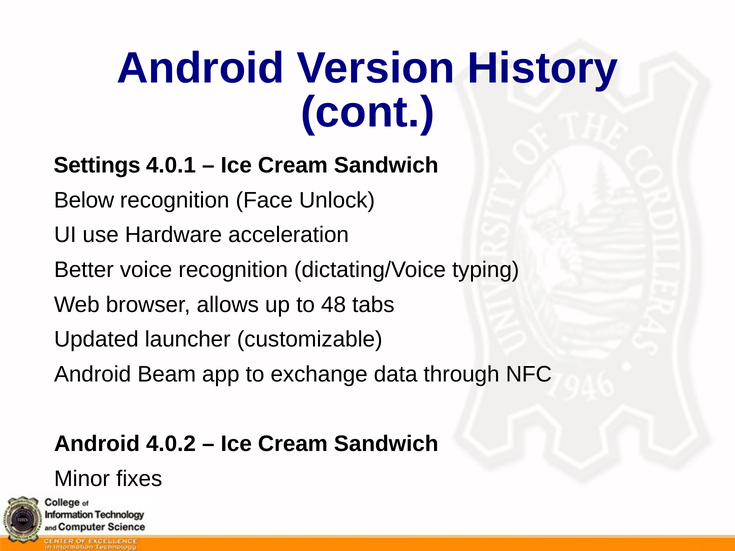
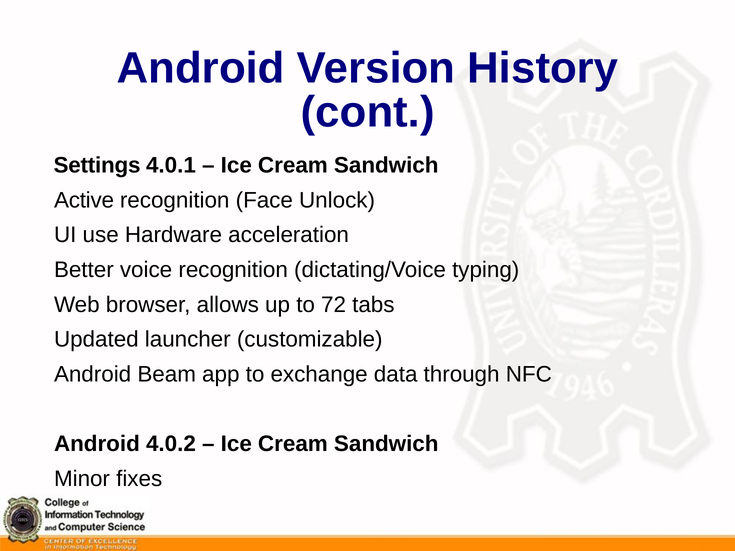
Below: Below -> Active (84, 200)
48: 48 -> 72 (334, 305)
